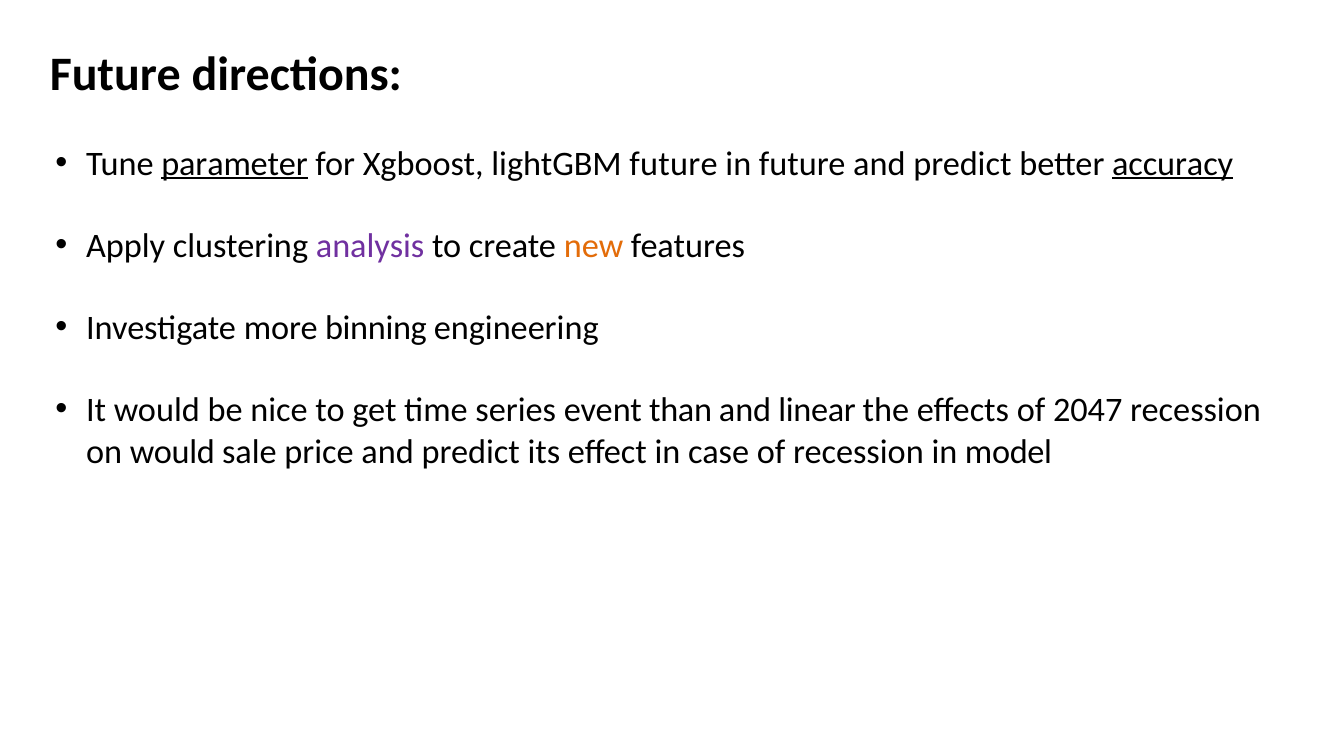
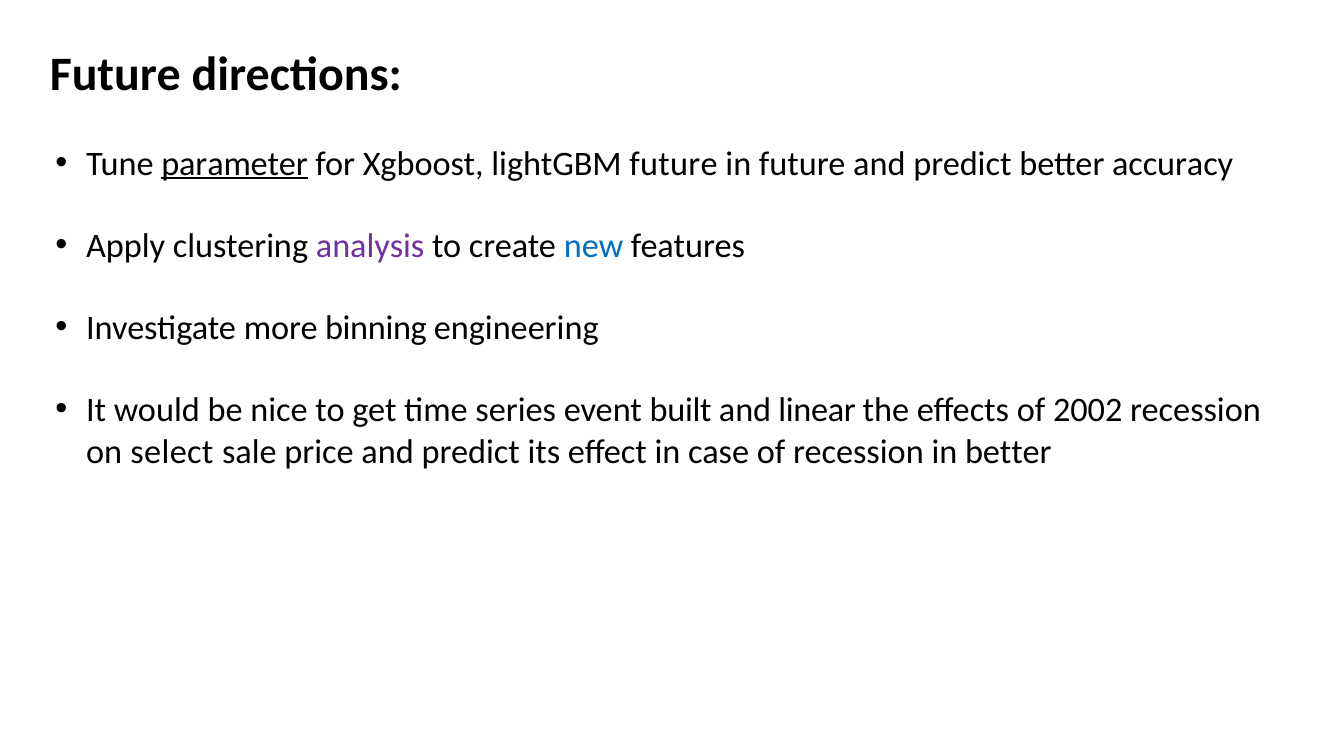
accuracy underline: present -> none (1173, 164)
new colour: orange -> blue (594, 246)
than: than -> built (681, 410)
2047: 2047 -> 2002 (1088, 410)
on would: would -> select (172, 452)
in model: model -> better (1008, 452)
